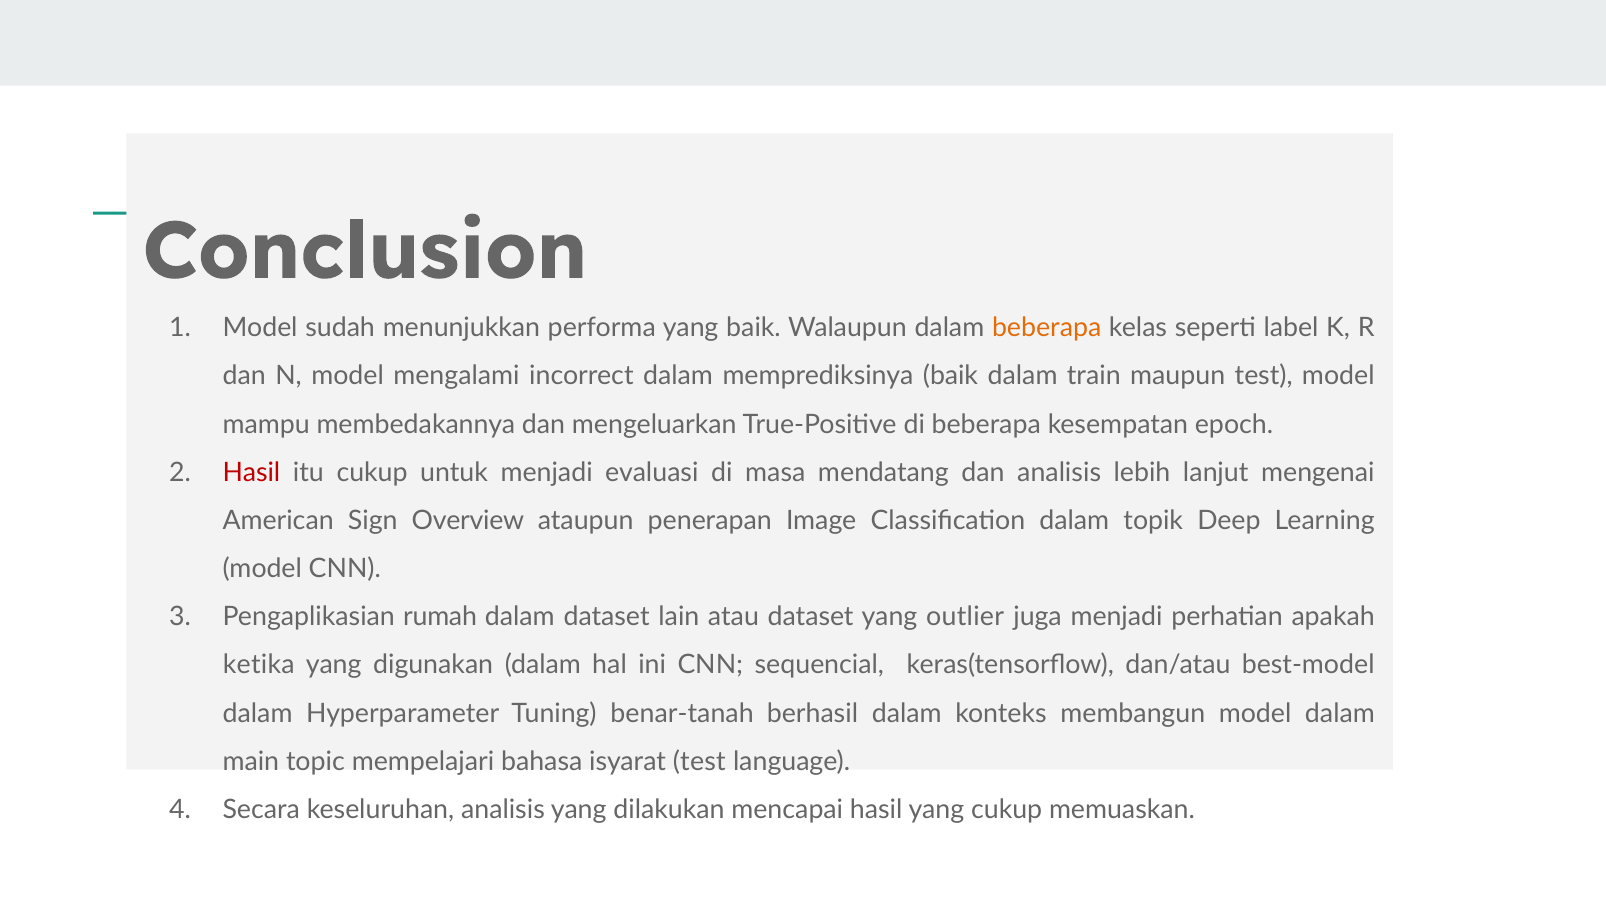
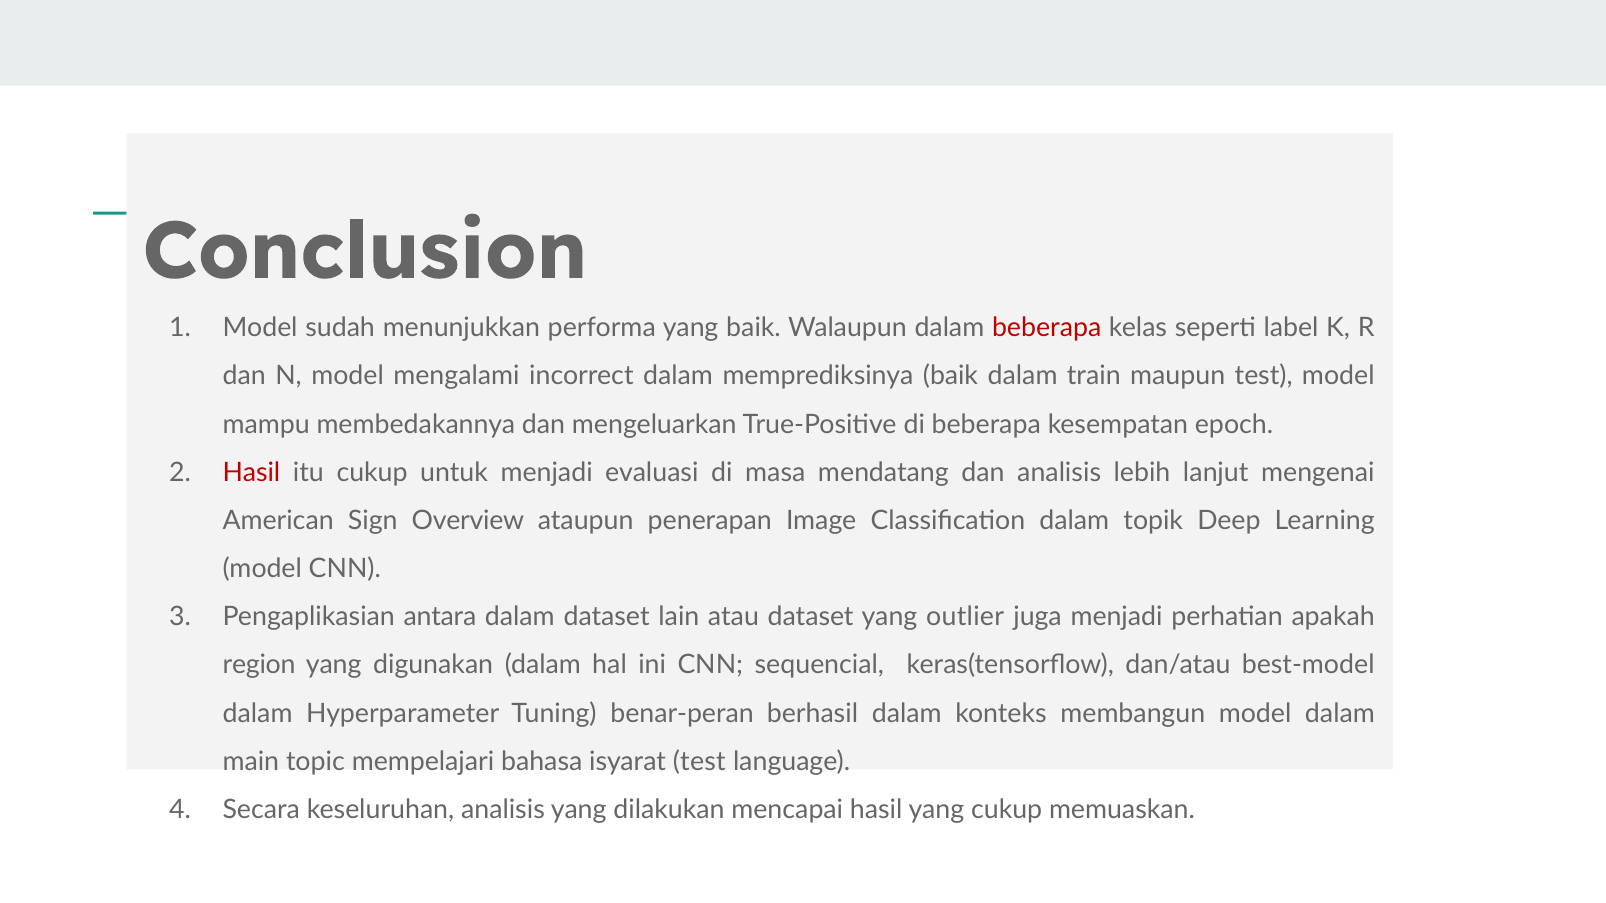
beberapa colour: orange -> red (1047, 328)
rumah: rumah -> antara (440, 617)
ketika: ketika -> region (259, 665)
benar-tanah: benar-tanah -> benar-peran (682, 714)
